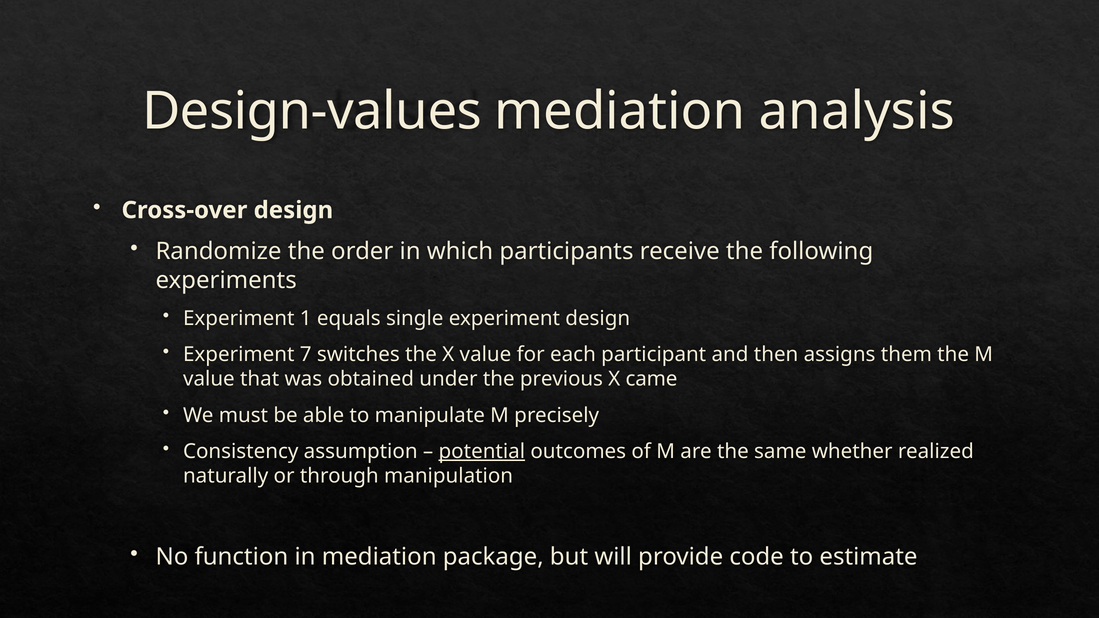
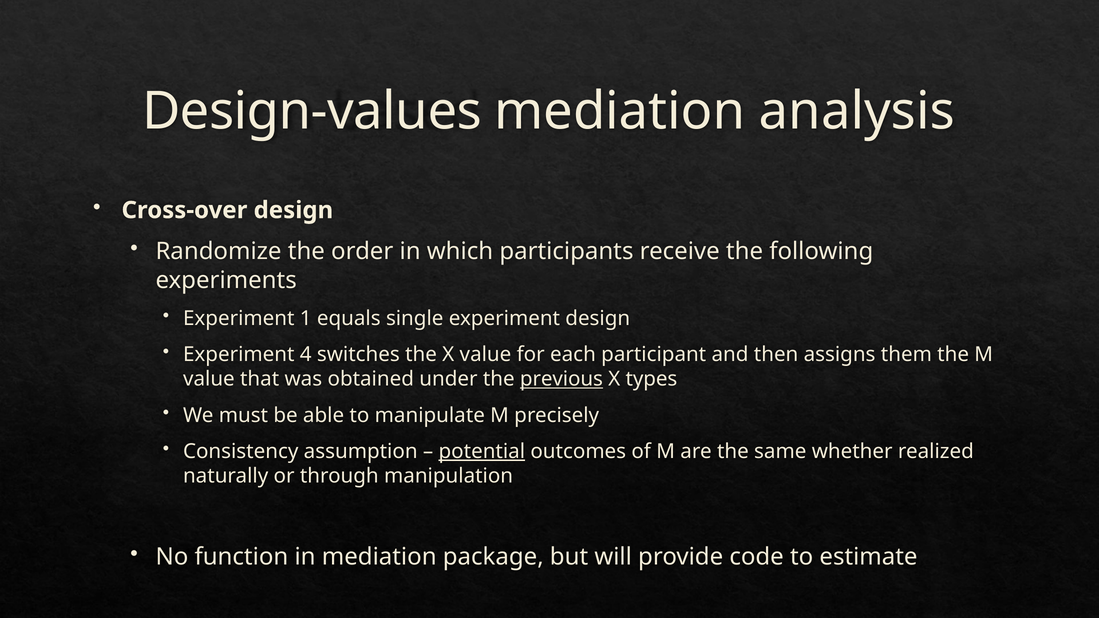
7: 7 -> 4 (306, 355)
previous underline: none -> present (561, 379)
came: came -> types (651, 379)
